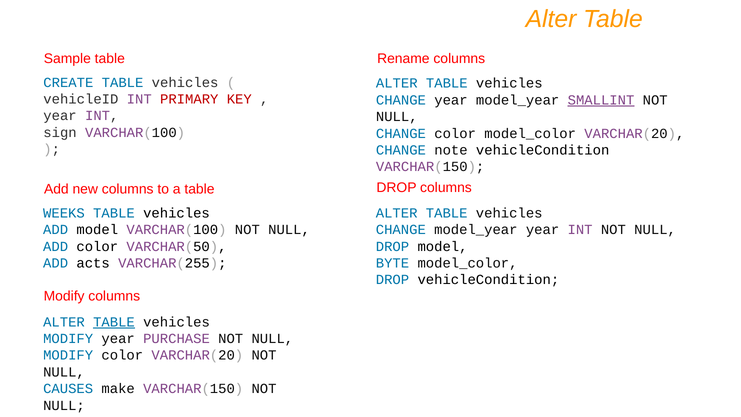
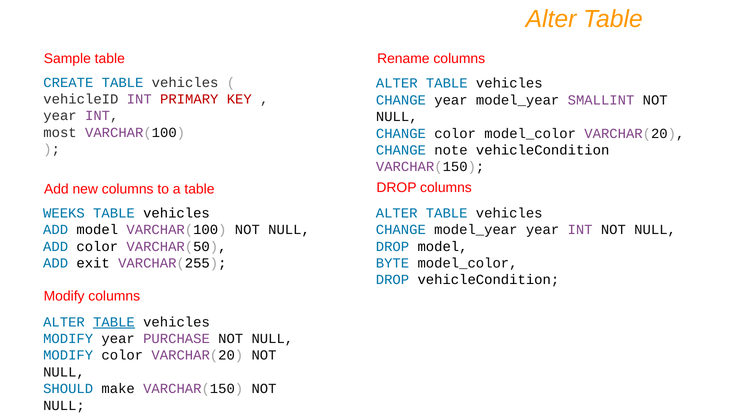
SMALLINT underline: present -> none (601, 100)
sign: sign -> most (60, 133)
acts: acts -> exit (93, 263)
CAUSES: CAUSES -> SHOULD (68, 389)
